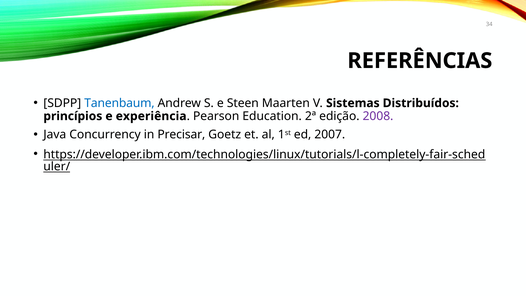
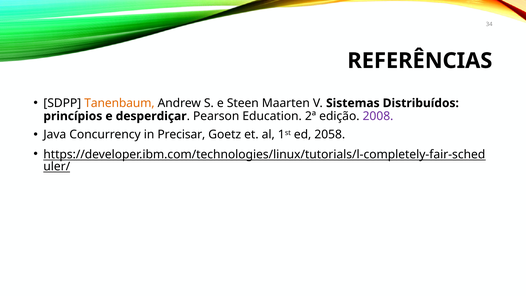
Tanenbaum colour: blue -> orange (119, 103)
experiência: experiência -> desperdiçar (151, 116)
2007: 2007 -> 2058 (330, 135)
